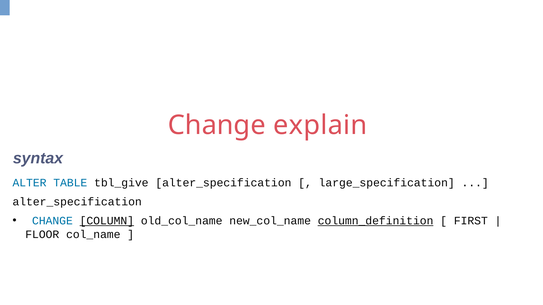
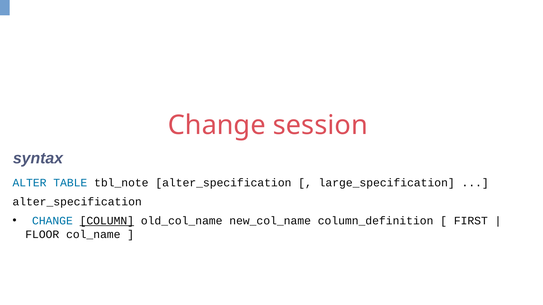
explain: explain -> session (320, 125)
tbl_give: tbl_give -> tbl_note (121, 183)
column_definition underline: present -> none (376, 221)
